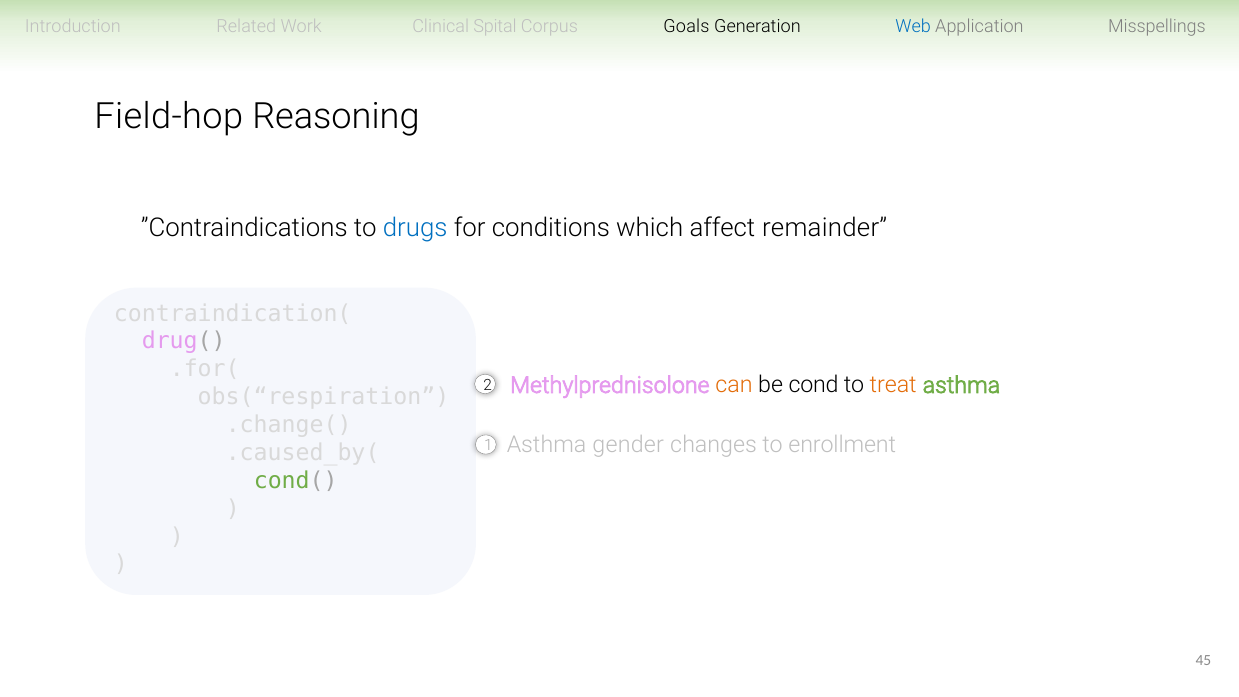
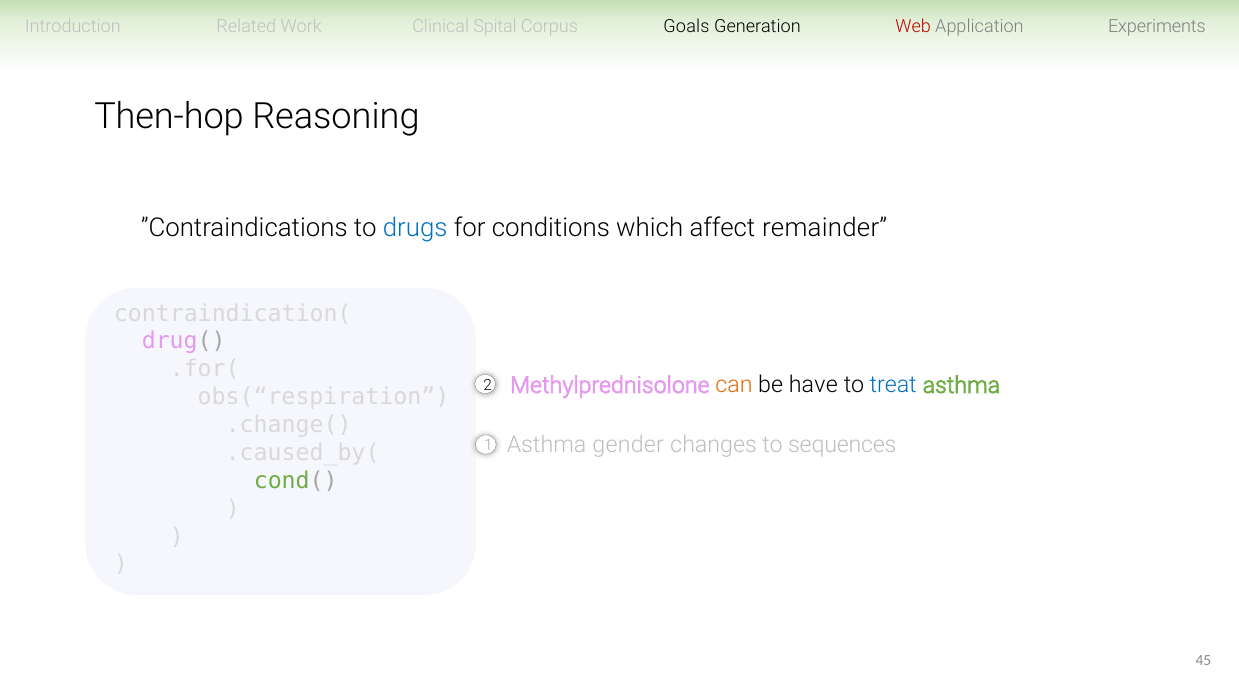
Web colour: blue -> red (913, 26)
Misspellings: Misspellings -> Experiments (1157, 26)
Field-hop: Field-hop -> Then-hop (169, 117)
cond: cond -> have (813, 385)
treat colour: orange -> blue (893, 385)
enrollment: enrollment -> sequences (842, 444)
